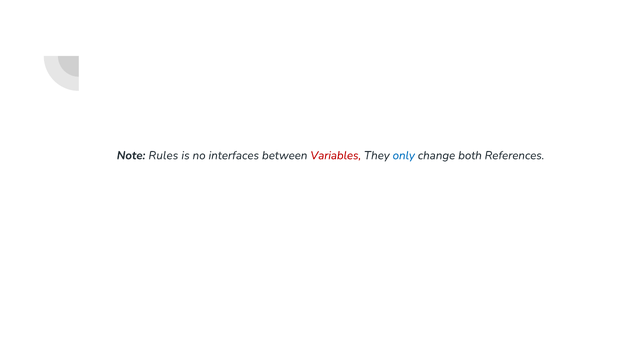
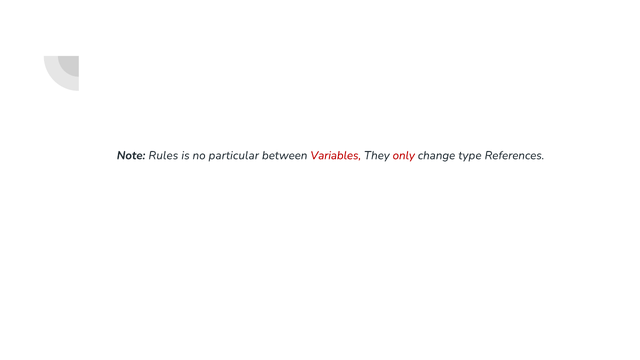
interfaces: interfaces -> particular (234, 155)
only colour: blue -> red (404, 155)
both: both -> type (470, 155)
